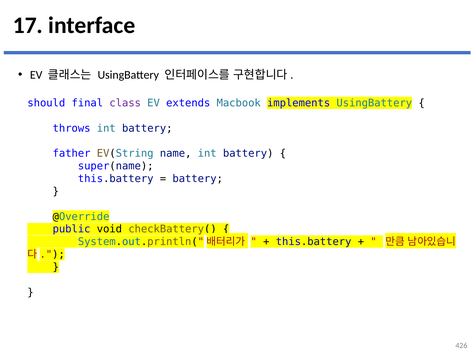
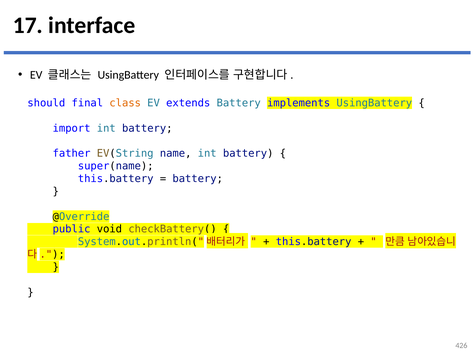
class colour: purple -> orange (125, 103)
extends Macbook: Macbook -> Battery (239, 103)
throws: throws -> import (72, 128)
